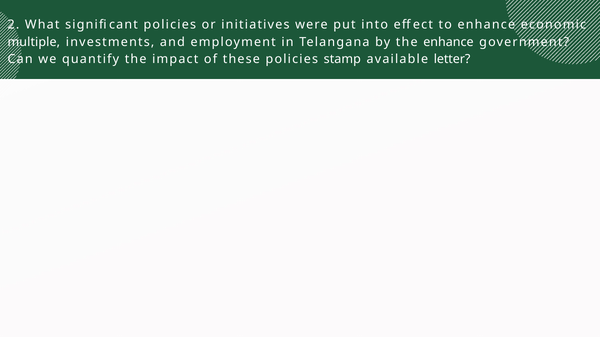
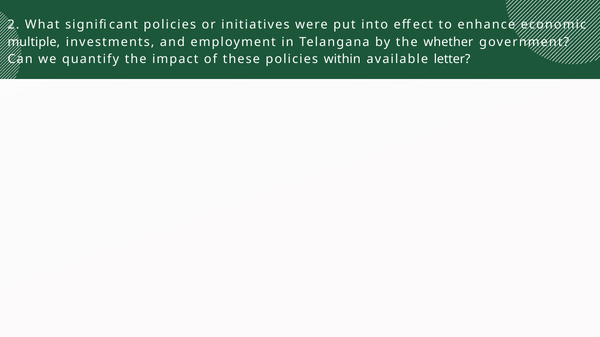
the enhance: enhance -> whether (448, 42)
stamp: stamp -> within (342, 59)
